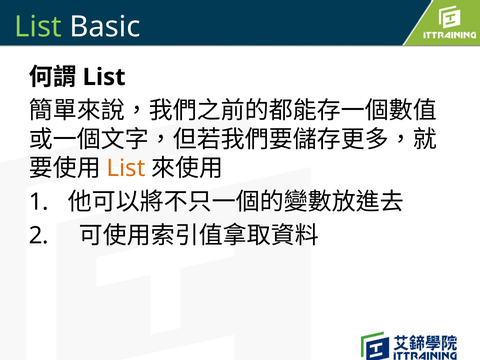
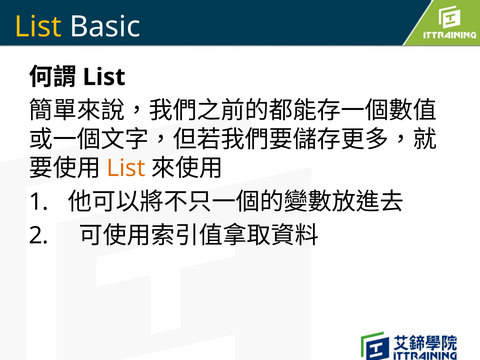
List colour: light green -> yellow (38, 27)
